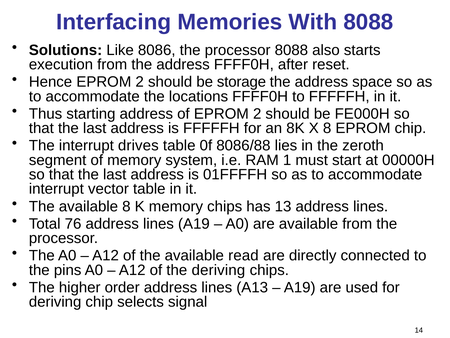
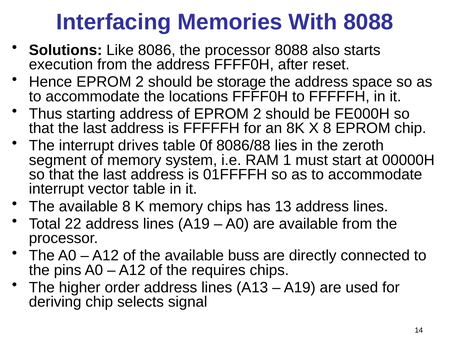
76: 76 -> 22 (73, 223)
read: read -> buss (244, 255)
the deriving: deriving -> requires (218, 270)
